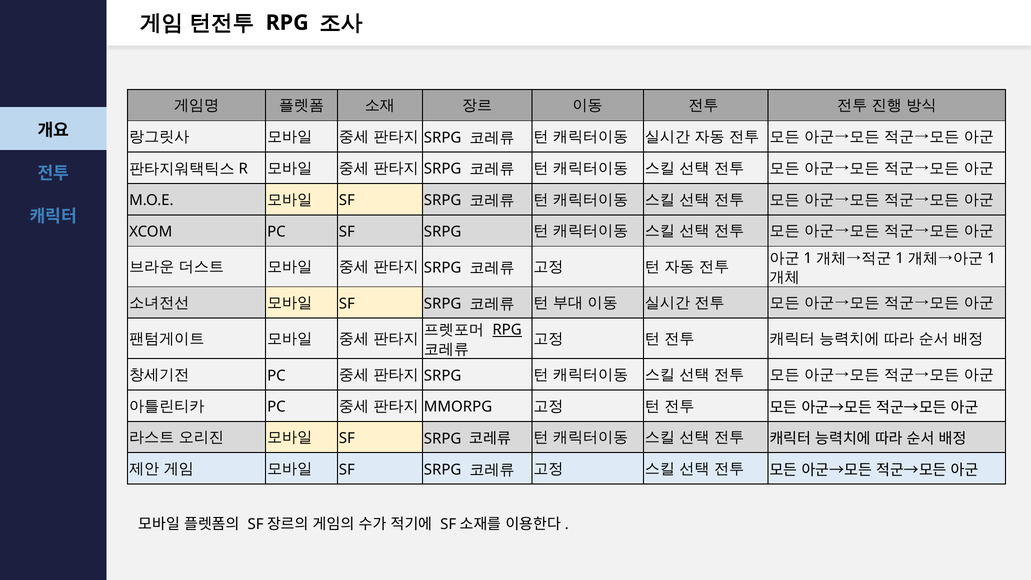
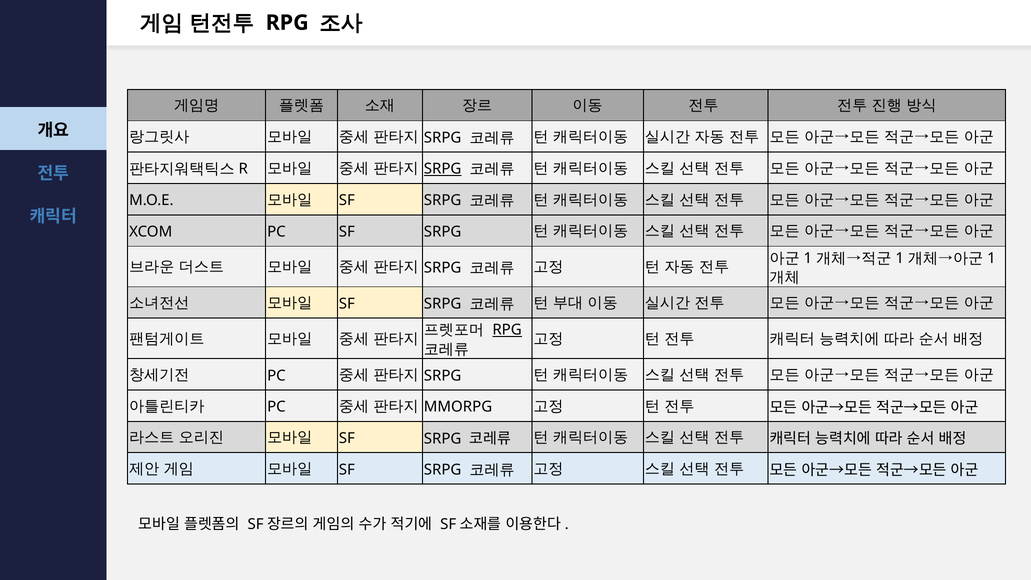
SRPG underline: none -> present (443, 169)
